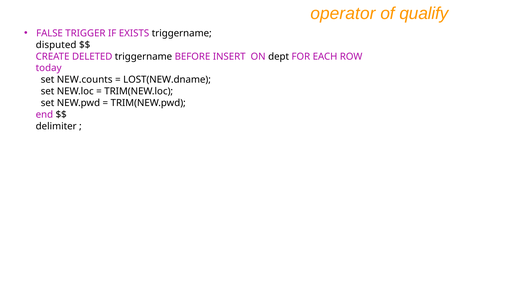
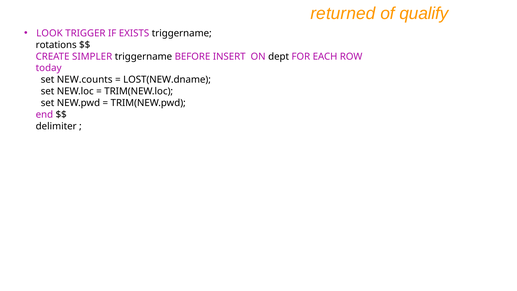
operator: operator -> returned (343, 13)
FALSE: FALSE -> LOOK (49, 33)
disputed: disputed -> rotations (56, 45)
DELETED: DELETED -> SIMPLER (92, 56)
